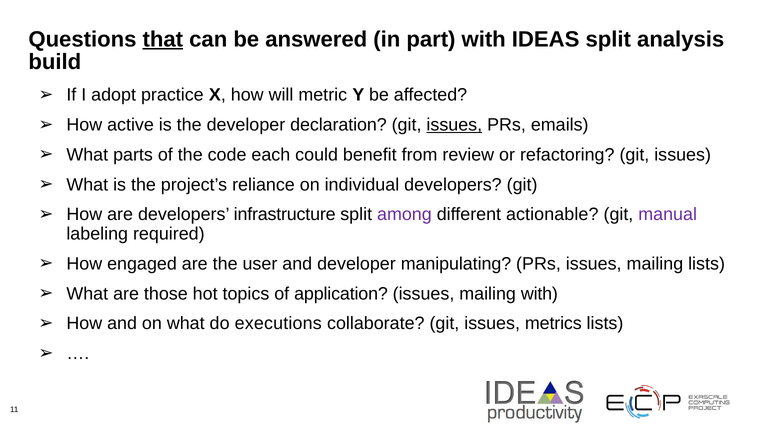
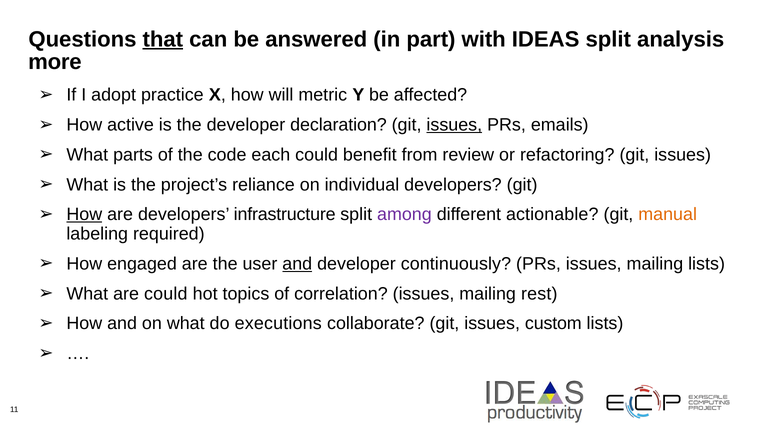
build: build -> more (55, 62)
How underline: none -> present (84, 215)
manual colour: purple -> orange (668, 215)
and underline: none -> present (297, 264)
manipulating: manipulating -> continuously (456, 264)
are those: those -> could (166, 294)
application: application -> correlation (341, 294)
mailing with: with -> rest (539, 294)
metrics: metrics -> custom (553, 324)
